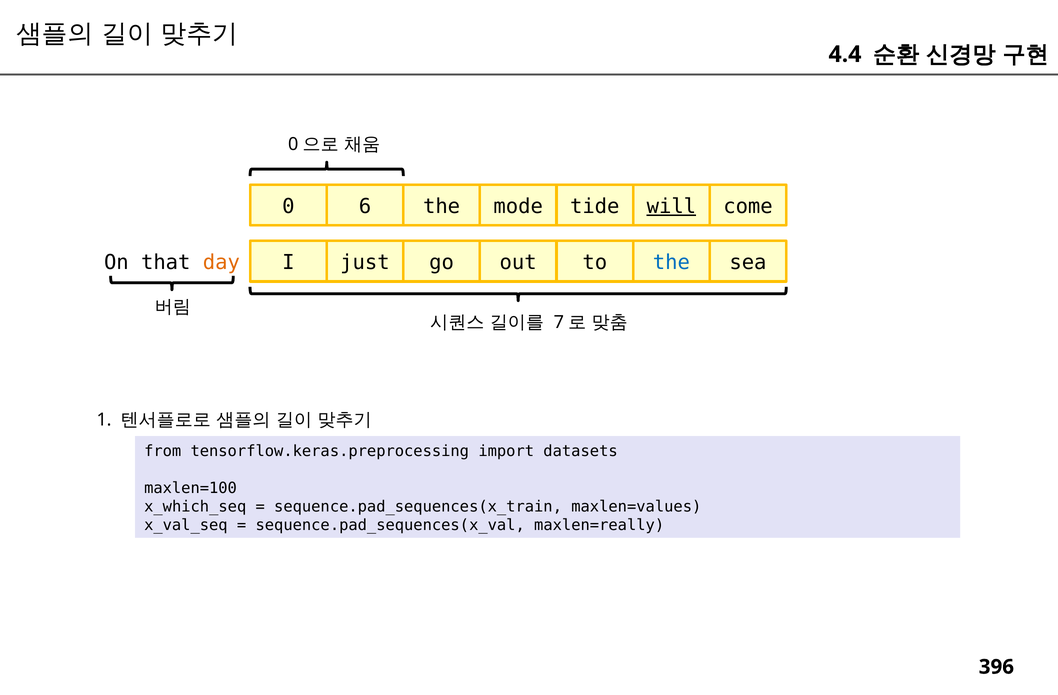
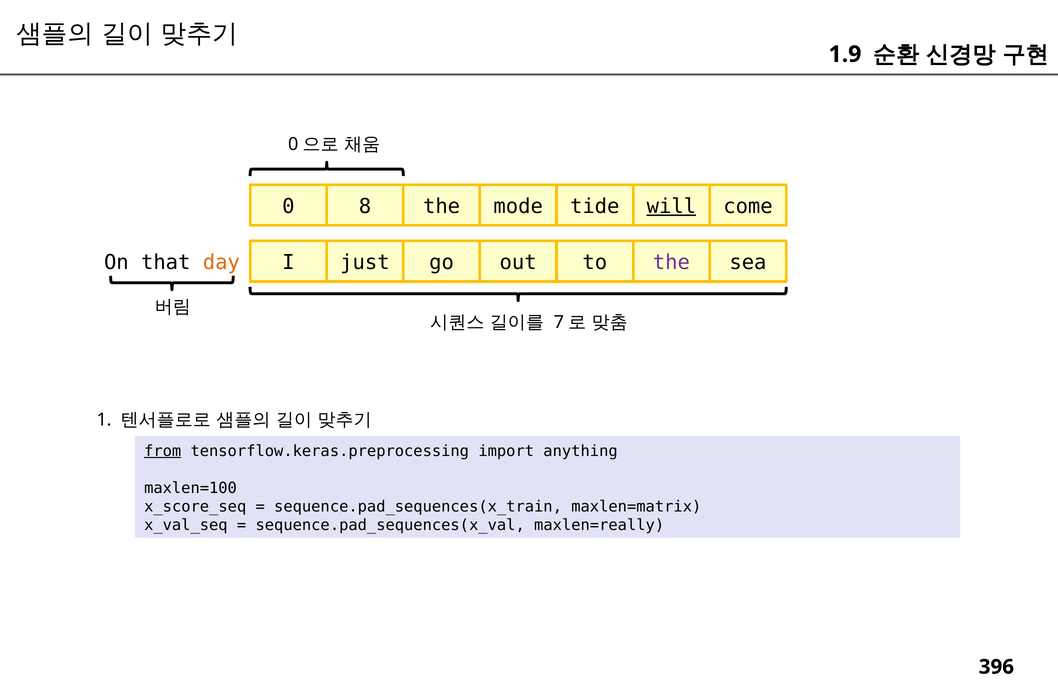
4.4: 4.4 -> 1.9 (845, 54)
6: 6 -> 8 (365, 206)
the colour: blue -> purple (671, 263)
from underline: none -> present (163, 451)
datasets: datasets -> anything (581, 451)
x_which_seq: x_which_seq -> x_score_seq (195, 507)
maxlen=values: maxlen=values -> maxlen=matrix (636, 507)
